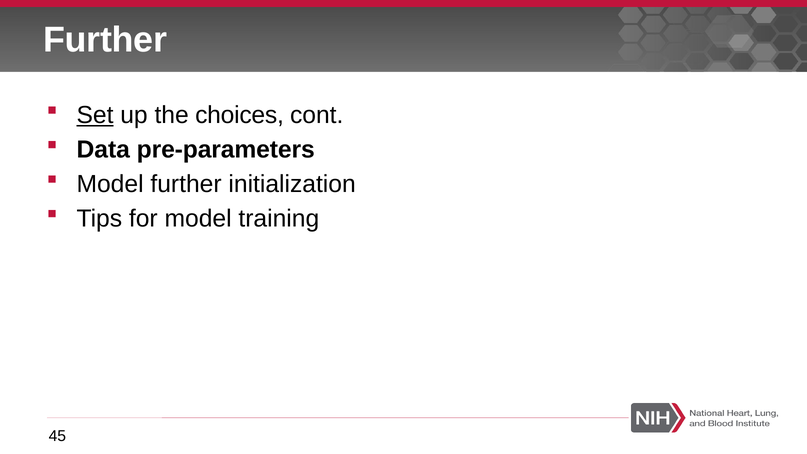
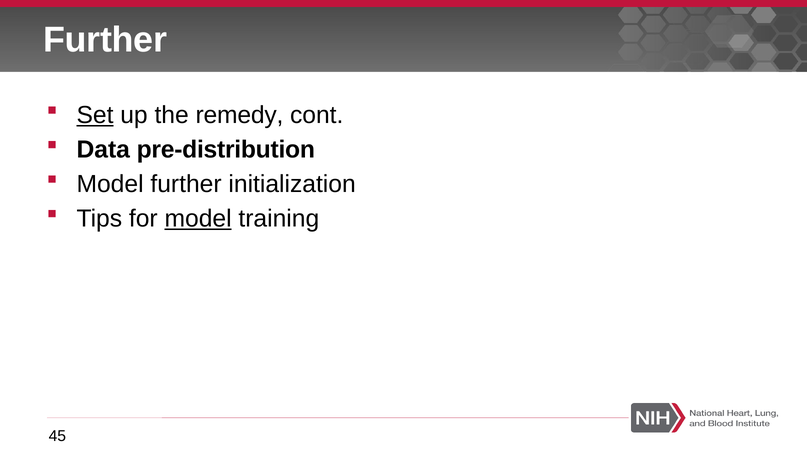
choices: choices -> remedy (239, 115)
pre-parameters: pre-parameters -> pre-distribution (226, 150)
model underline: none -> present (198, 219)
